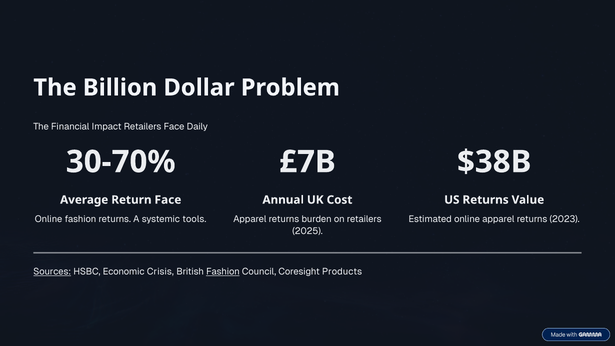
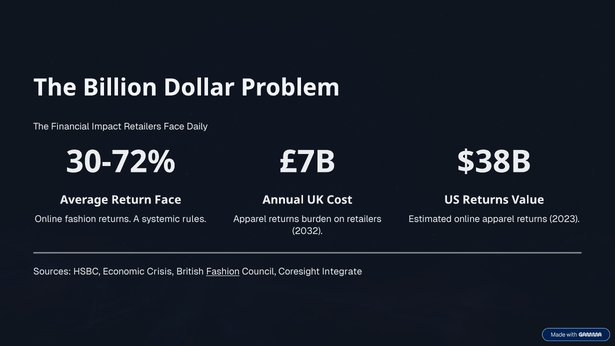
30-70%: 30-70% -> 30-72% (121, 162)
tools: tools -> rules (194, 219)
2025: 2025 -> 2032 (307, 231)
Sources underline: present -> none (52, 272)
Products: Products -> Integrate (342, 272)
